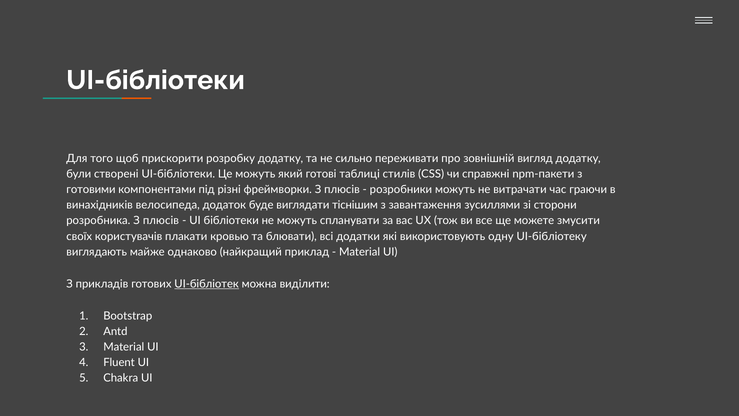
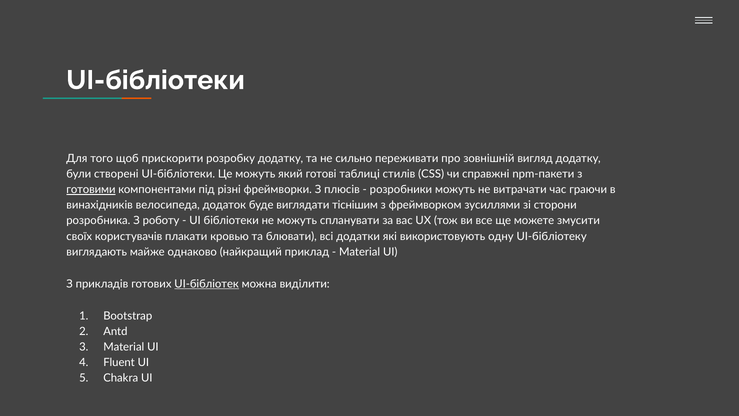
готовими underline: none -> present (91, 189)
завантаження: завантаження -> фреймворком (425, 205)
розробника З плюсів: плюсів -> роботу (161, 221)
